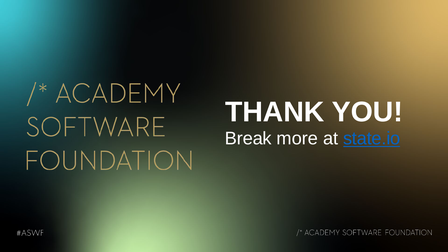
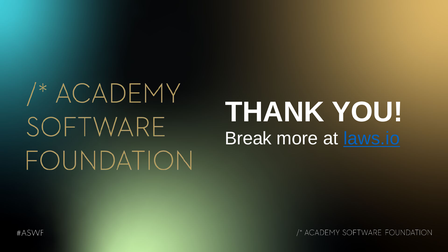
state.io: state.io -> laws.io (372, 139)
